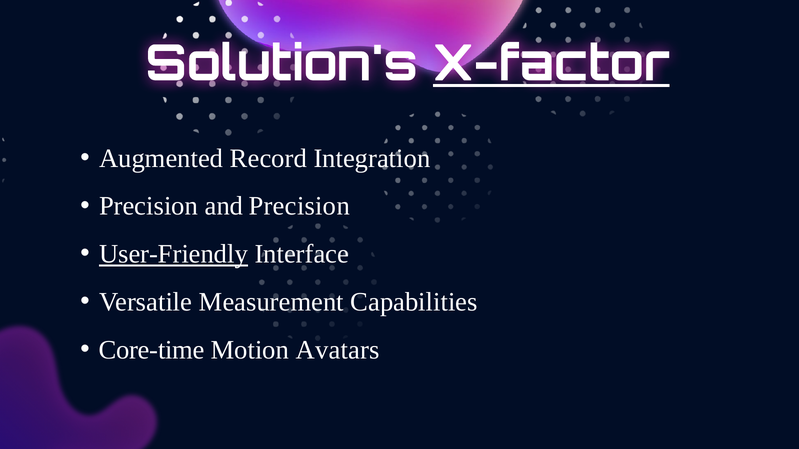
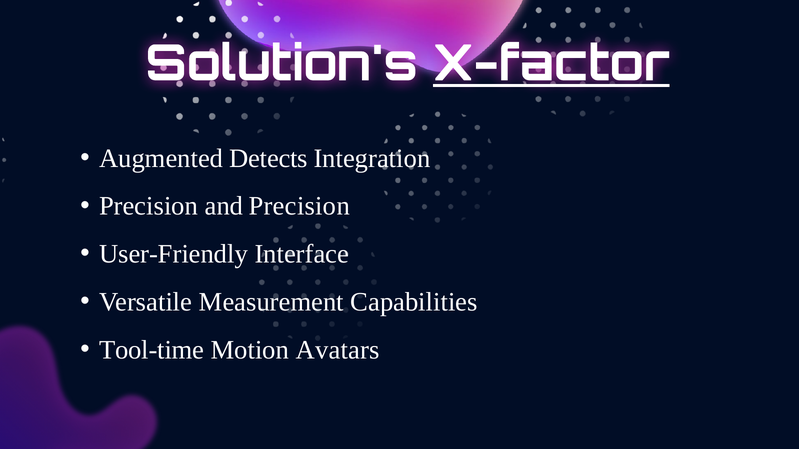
Record: Record -> Detects (269, 158)
User-Friendly underline: present -> none (173, 254)
Core-time: Core-time -> Tool-time (152, 350)
